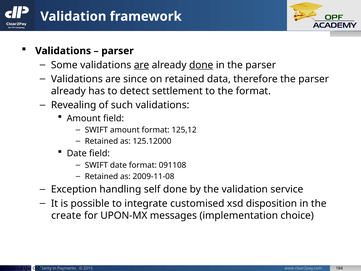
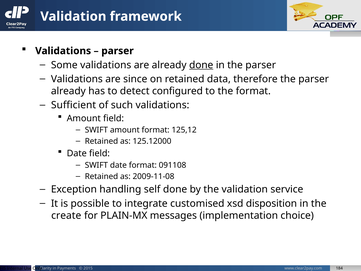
are underline: present -> none (142, 65)
settlement: settlement -> configured (177, 91)
Revealing: Revealing -> Sufficient (74, 105)
UPON-MX: UPON-MX -> PLAIN-MX (124, 215)
